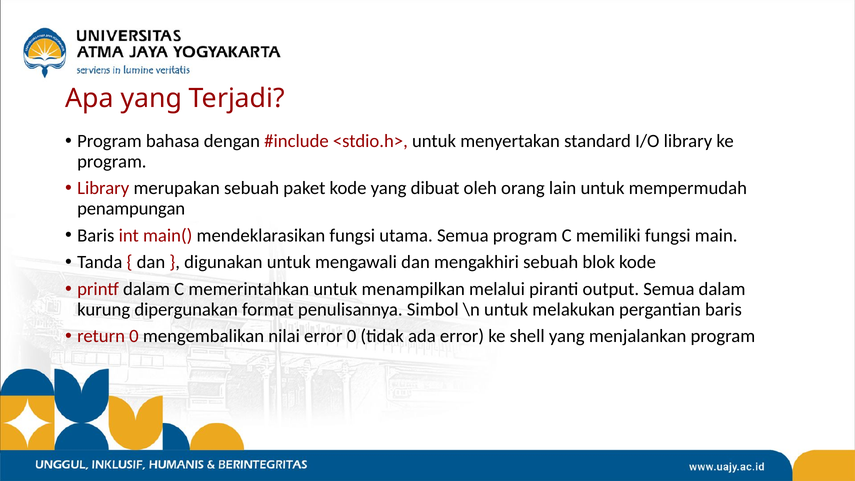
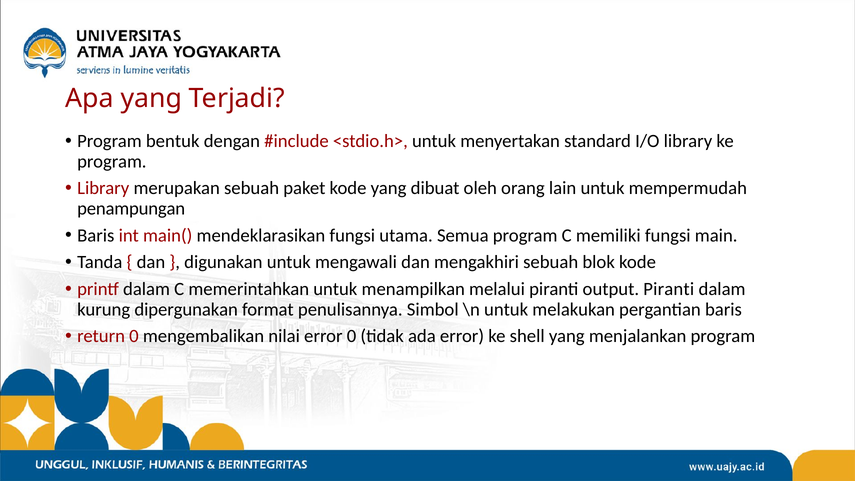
bahasa: bahasa -> bentuk (173, 141)
output Semua: Semua -> Piranti (669, 289)
